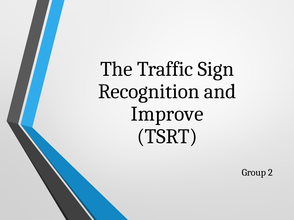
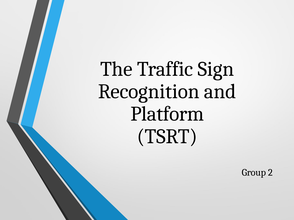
Improve: Improve -> Platform (167, 114)
